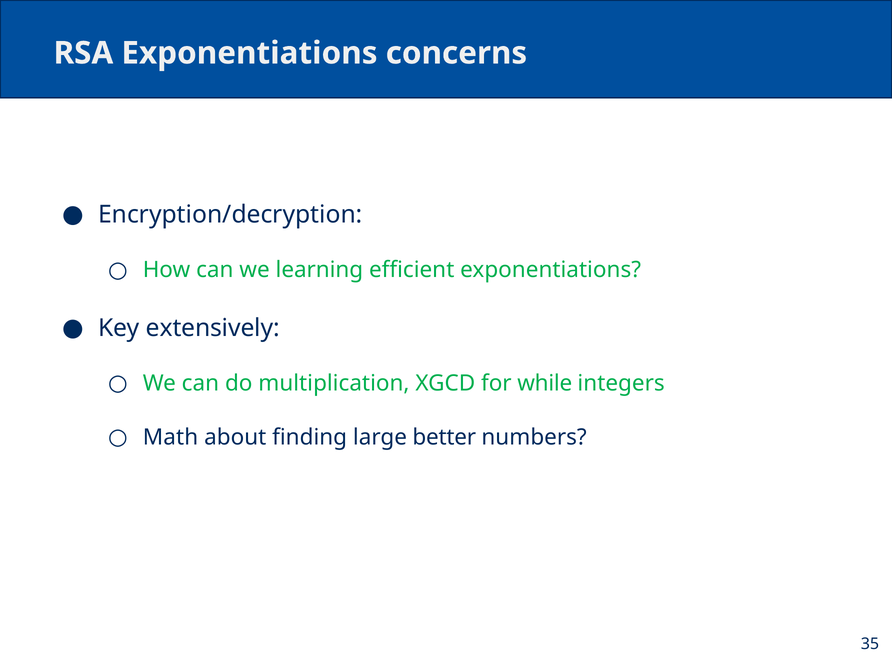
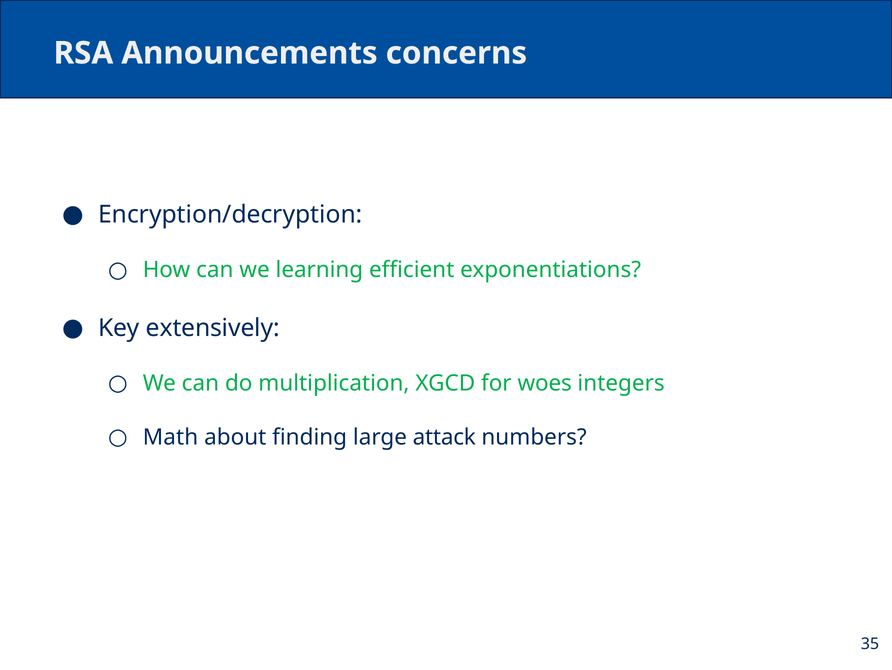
RSA Exponentiations: Exponentiations -> Announcements (250, 53)
while: while -> woes (545, 383)
better: better -> attack (444, 437)
